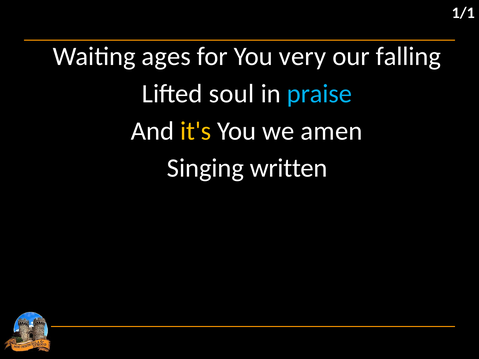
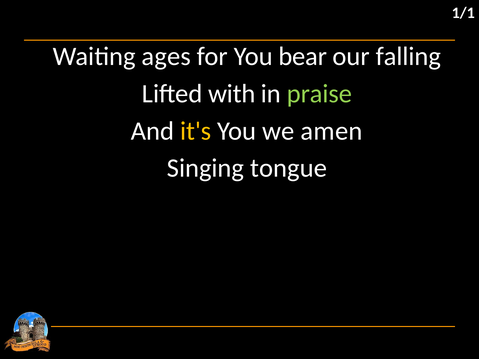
very: very -> bear (303, 57)
soul: soul -> with (232, 94)
praise colour: light blue -> light green (320, 94)
written: written -> tongue (289, 168)
